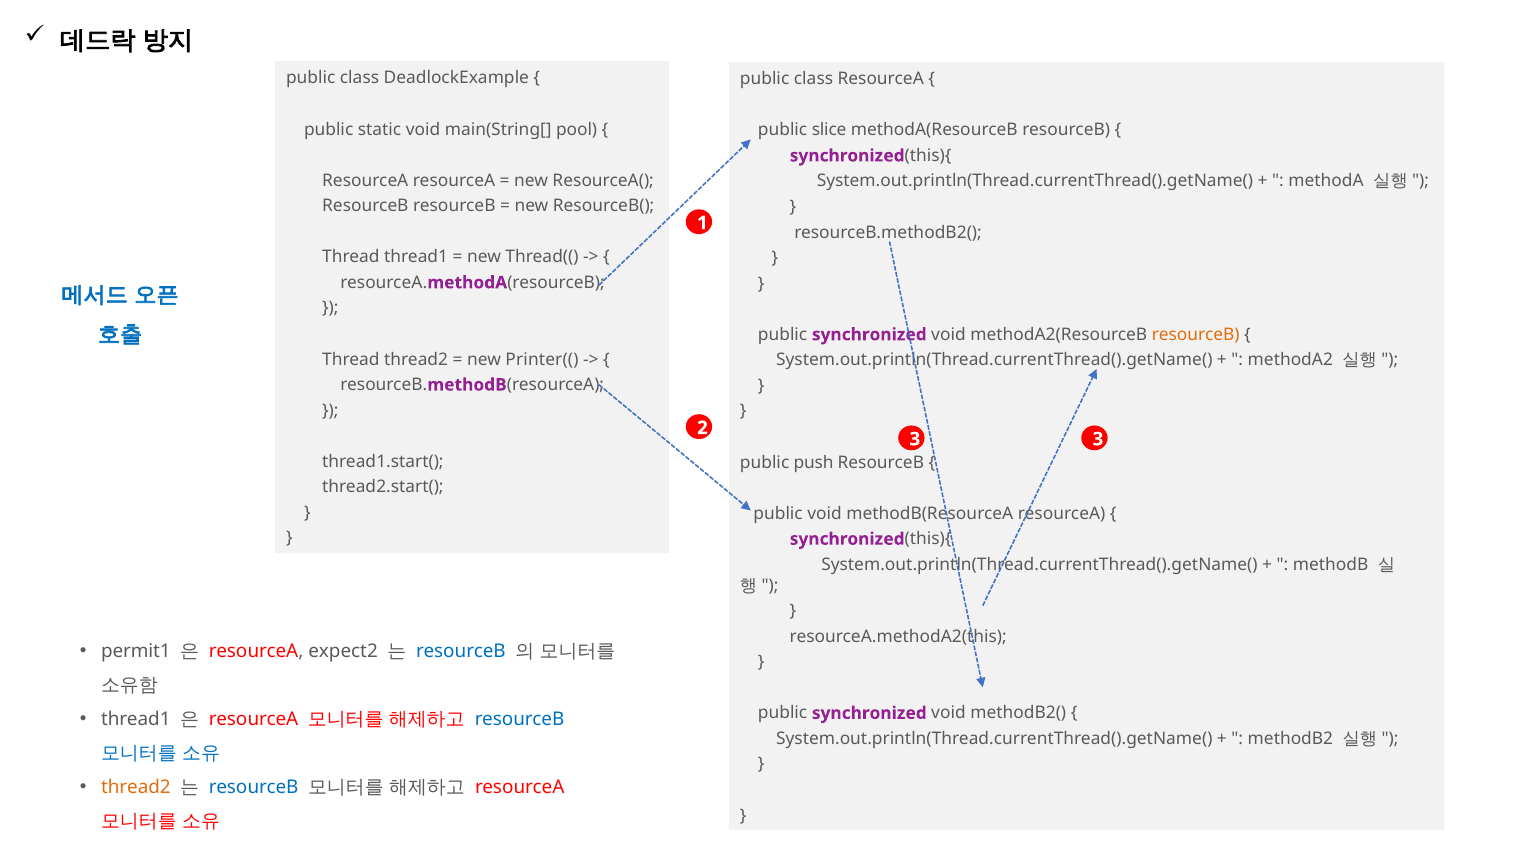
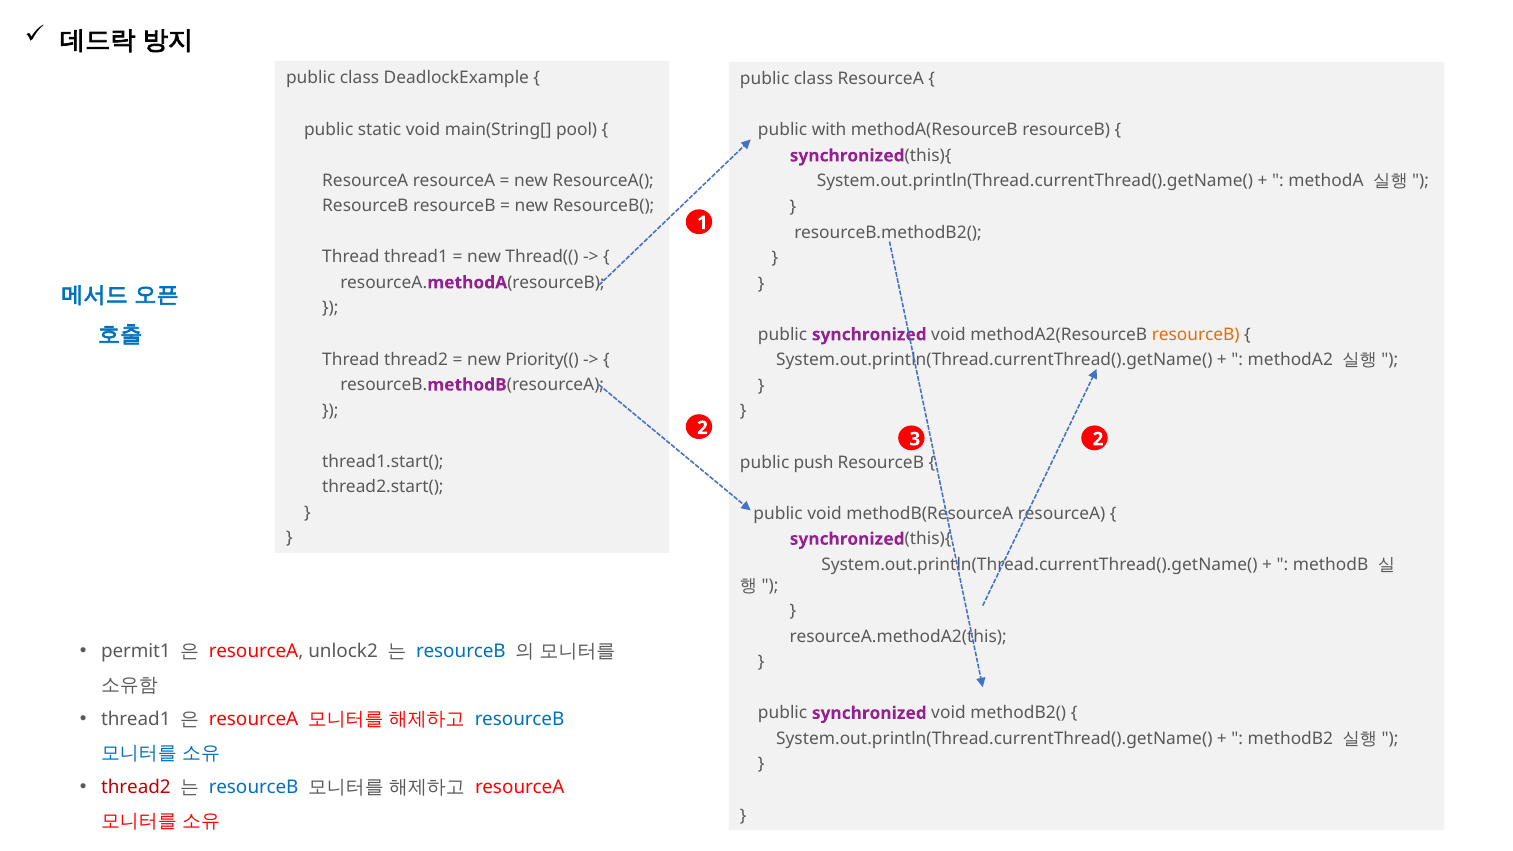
slice: slice -> with (829, 130)
Printer((: Printer(( -> Priority(( (542, 359)
3 3: 3 -> 2 (1098, 439)
expect2: expect2 -> unlock2 (343, 652)
thread2 colour: orange -> red (136, 788)
